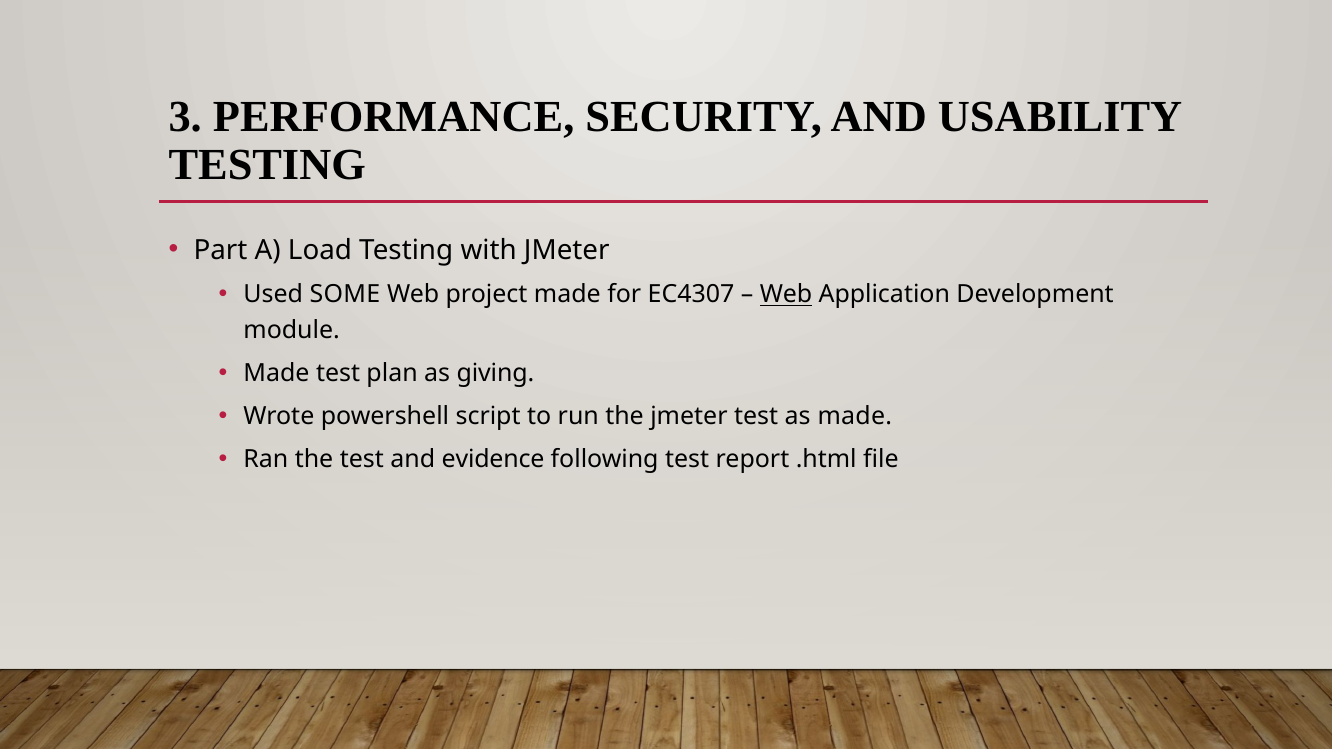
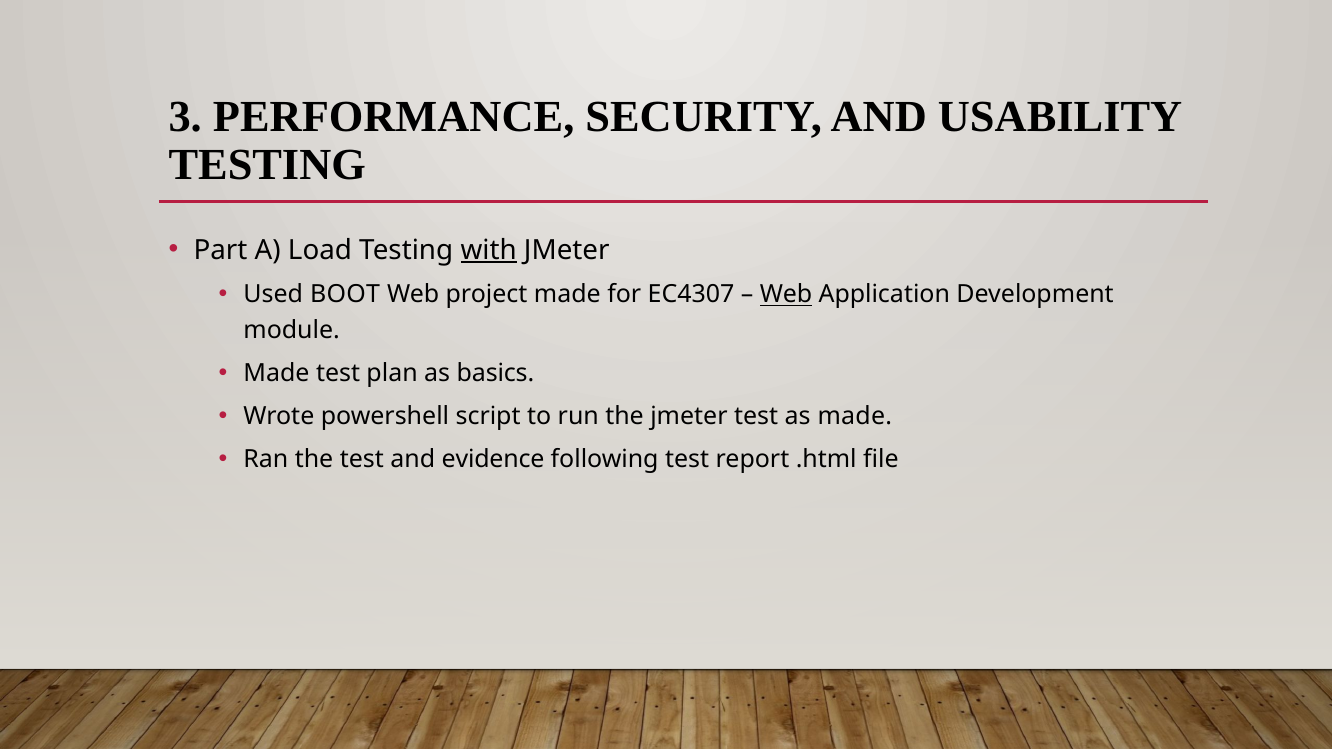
with underline: none -> present (489, 250)
SOME: SOME -> BOOT (345, 295)
giving: giving -> basics (495, 374)
